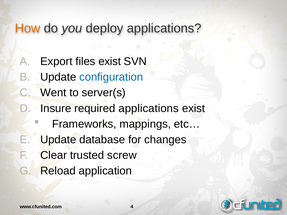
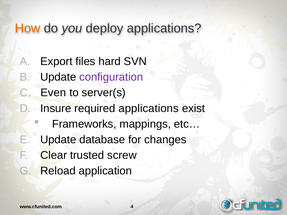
files exist: exist -> hard (110, 62)
configuration colour: blue -> purple (111, 77)
Went: Went -> Even (53, 93)
